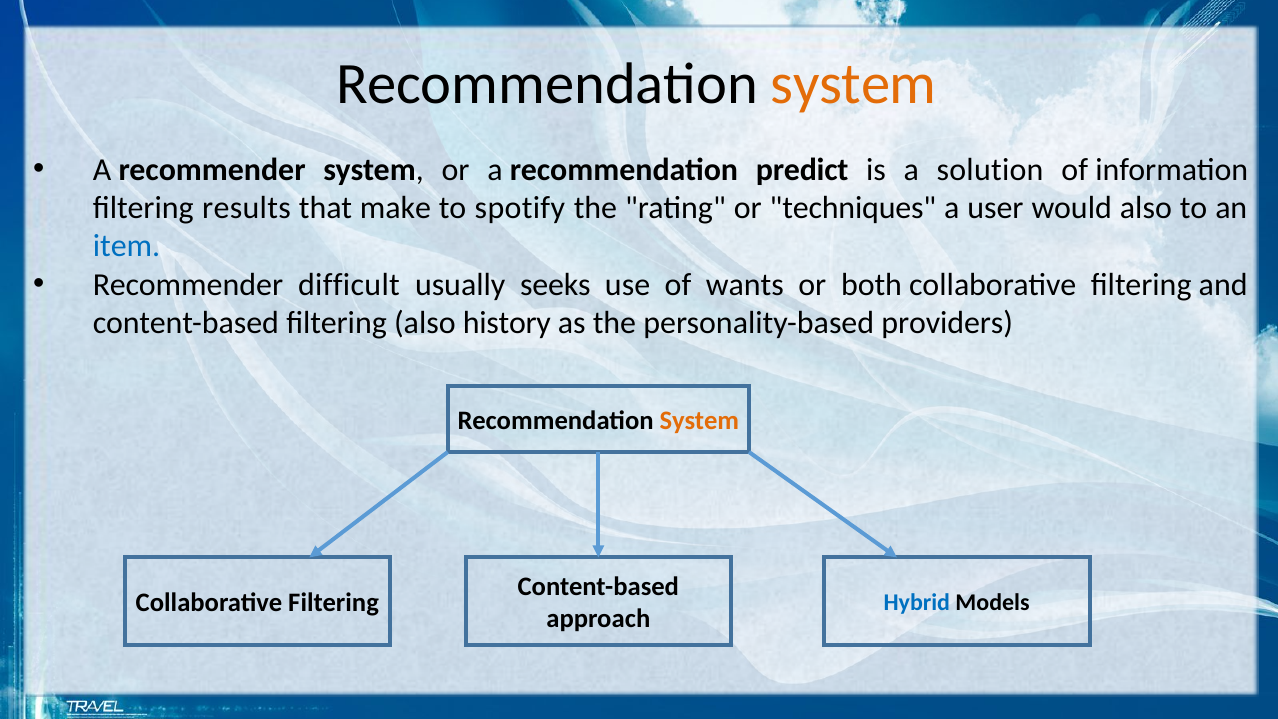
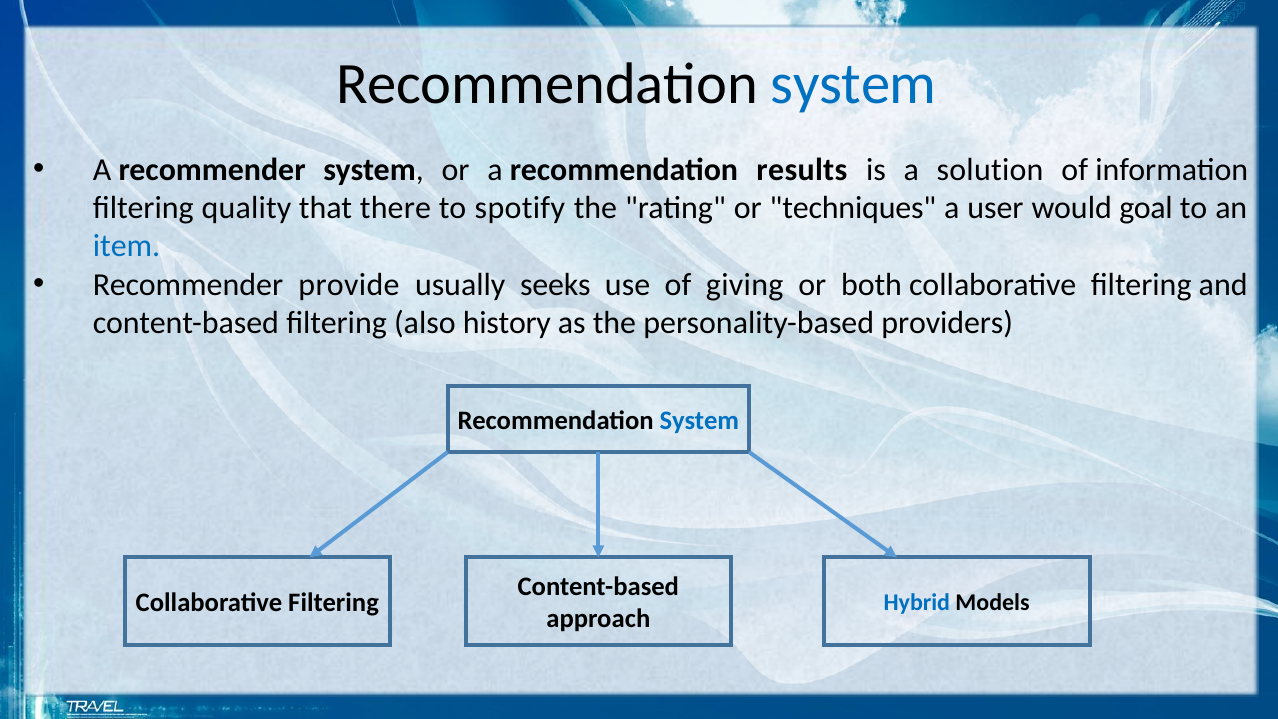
system colour: orange -> blue (854, 84)
predict: predict -> results (802, 169)
results: results -> quality (247, 208)
make: make -> there (395, 208)
would also: also -> goal (1146, 208)
difficult: difficult -> provide (349, 284)
wants: wants -> giving (745, 284)
System colour: orange -> blue (699, 421)
